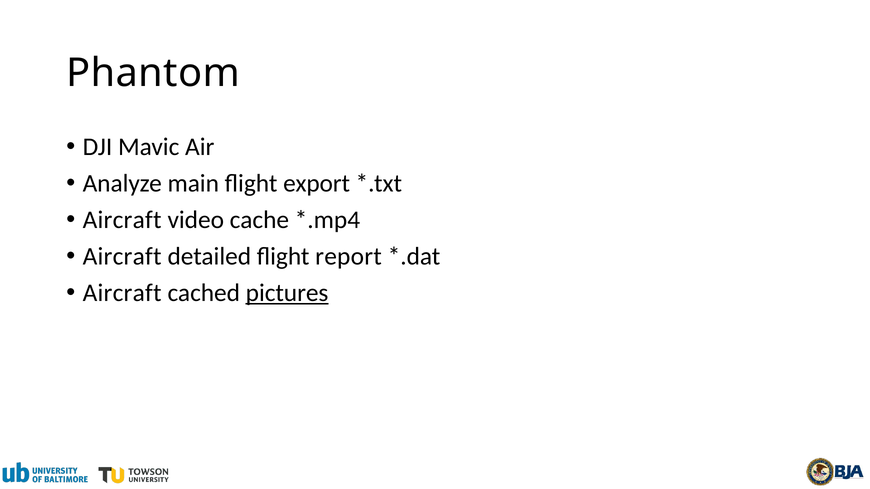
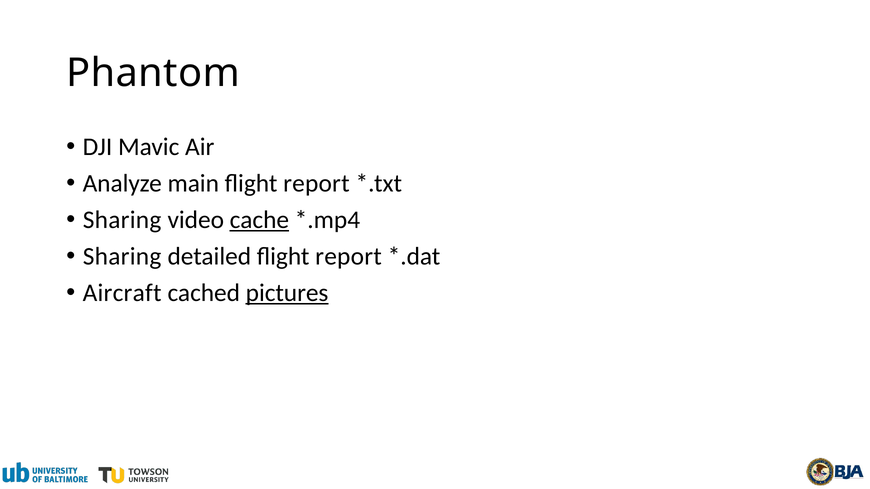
main flight export: export -> report (316, 184)
Aircraft: Aircraft -> Sharing (122, 220)
cache underline: none -> present (259, 220)
Aircraft: Aircraft -> Sharing (122, 257)
